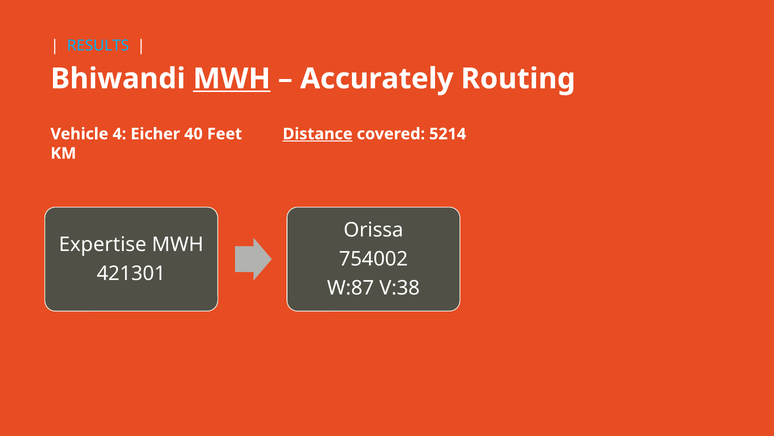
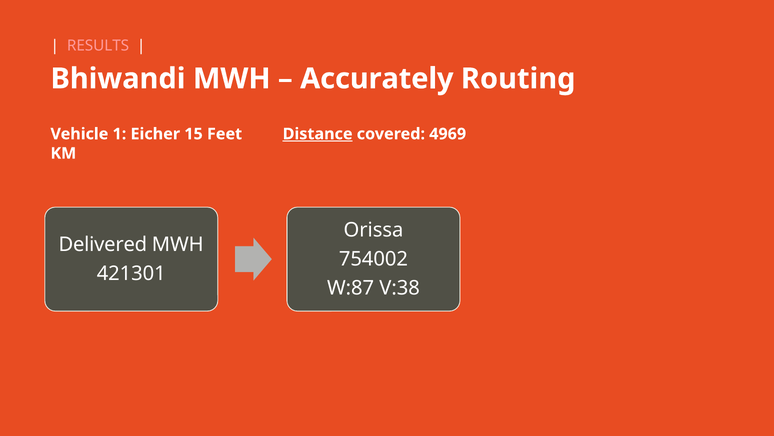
RESULTS colour: light blue -> pink (98, 46)
MWH underline: present -> none (232, 79)
4: 4 -> 1 (119, 134)
40: 40 -> 15 (194, 134)
5214: 5214 -> 4969 (448, 134)
Expertise: Expertise -> Delivered (103, 244)
